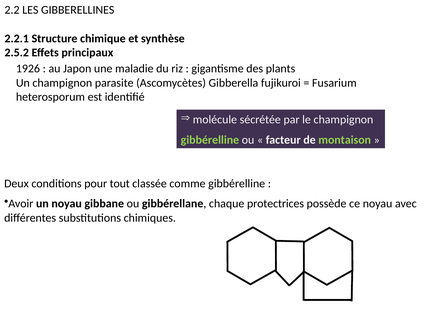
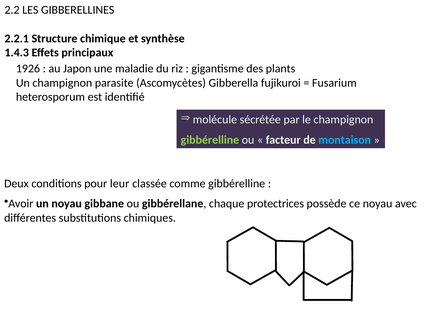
2.5.2: 2.5.2 -> 1.4.3 (17, 53)
montaison colour: light green -> light blue (345, 140)
tout: tout -> leur (120, 184)
